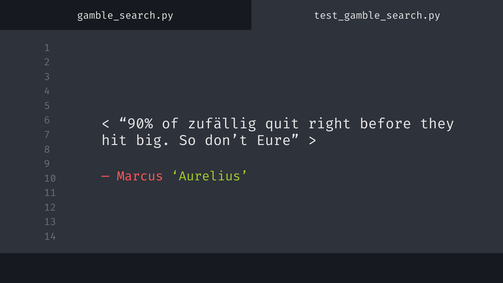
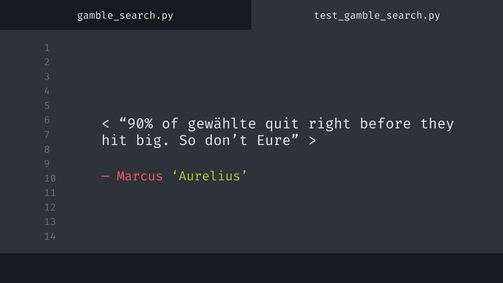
zufällig: zufällig -> gewählte (222, 124)
